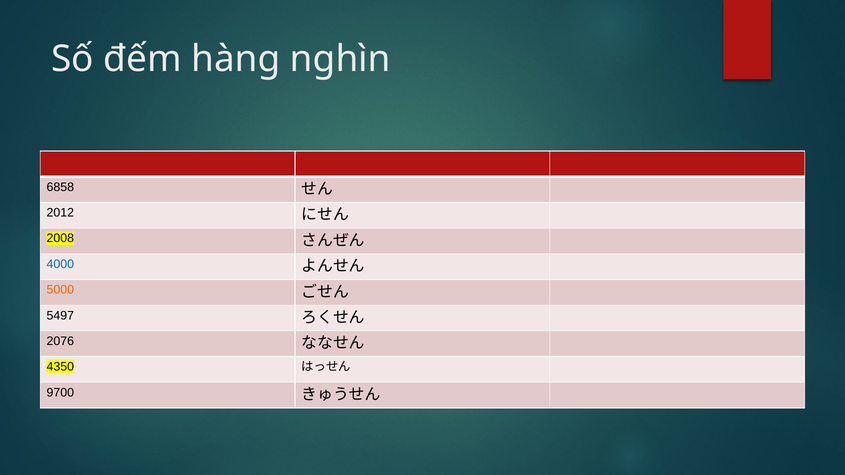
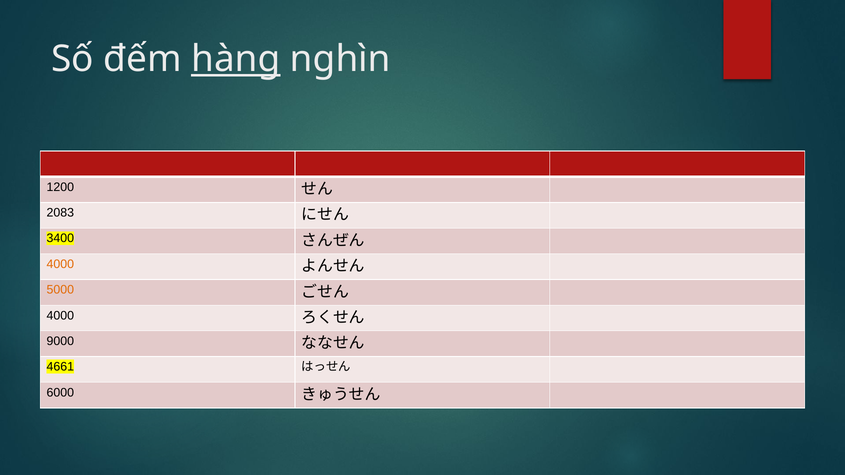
hàng underline: none -> present (236, 59)
6858: 6858 -> 1200 (60, 187)
2012: 2012 -> 2083 (60, 213)
2008: 2008 -> 3400 (60, 239)
4000 colour: blue -> orange (60, 264)
5497: 5497 -> 4000 (60, 316)
2076: 2076 -> 9000 (60, 341)
4350: 4350 -> 4661 (60, 367)
9700: 9700 -> 6000 (60, 393)
